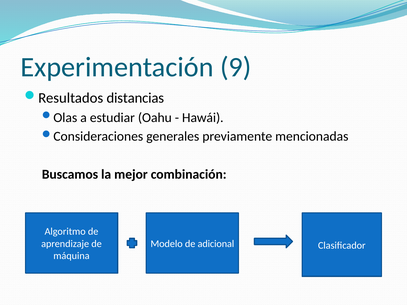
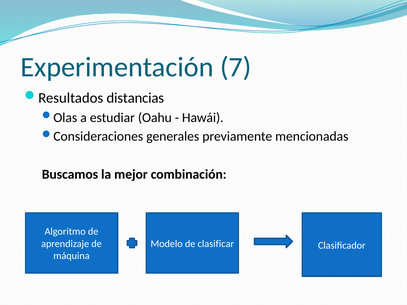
9: 9 -> 7 (236, 67)
adicional: adicional -> clasificar (216, 244)
